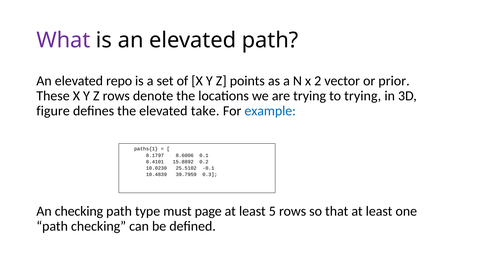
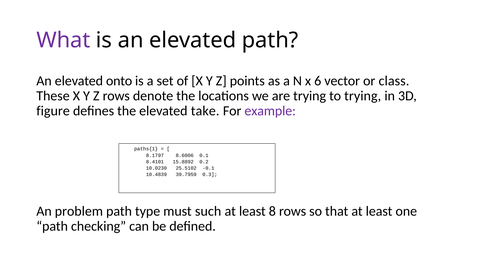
repo: repo -> onto (119, 81)
2: 2 -> 6 (318, 81)
prior: prior -> class (394, 81)
example colour: blue -> purple (270, 111)
An checking: checking -> problem (79, 211)
page: page -> such (208, 211)
5: 5 -> 8 (272, 211)
